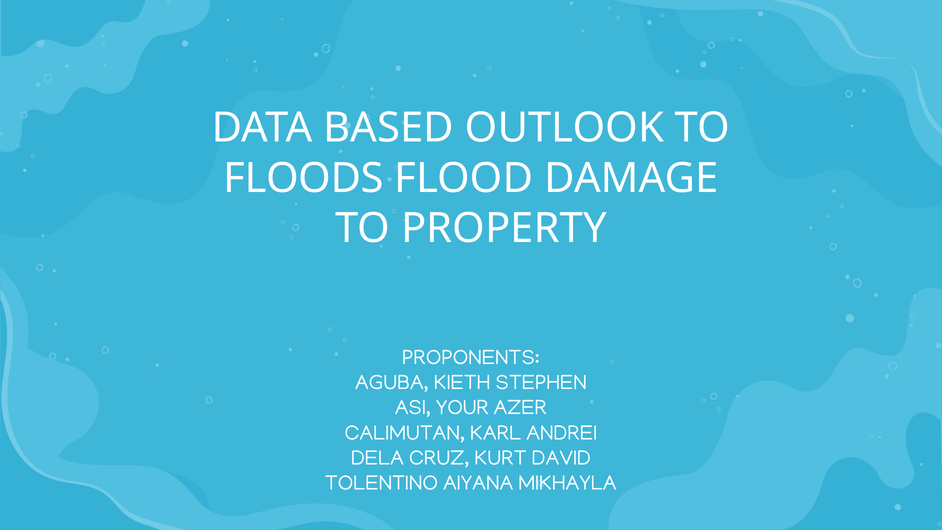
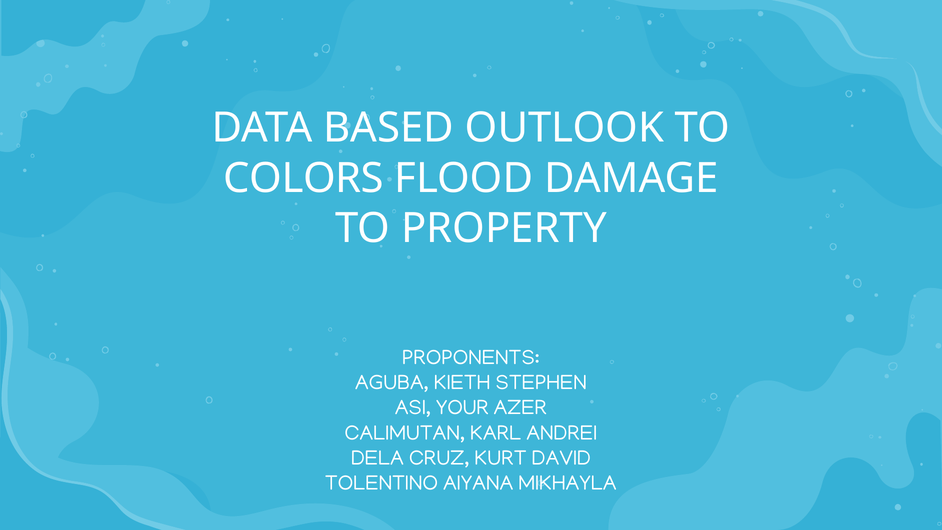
FLOODS: FLOODS -> COLORS (304, 178)
